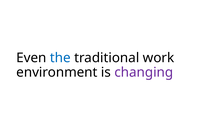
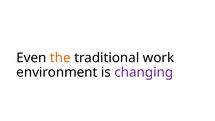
the colour: blue -> orange (60, 58)
